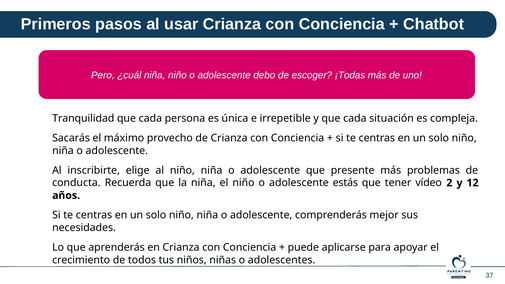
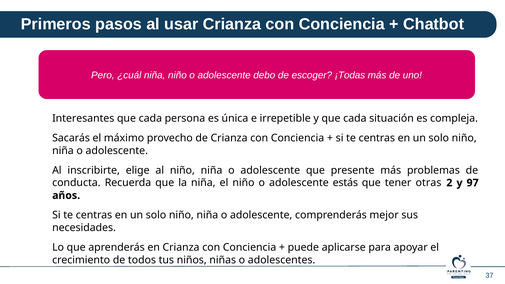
Tranquilidad: Tranquilidad -> Interesantes (83, 118)
vídeo: vídeo -> otras (429, 183)
12: 12 -> 97 (473, 183)
